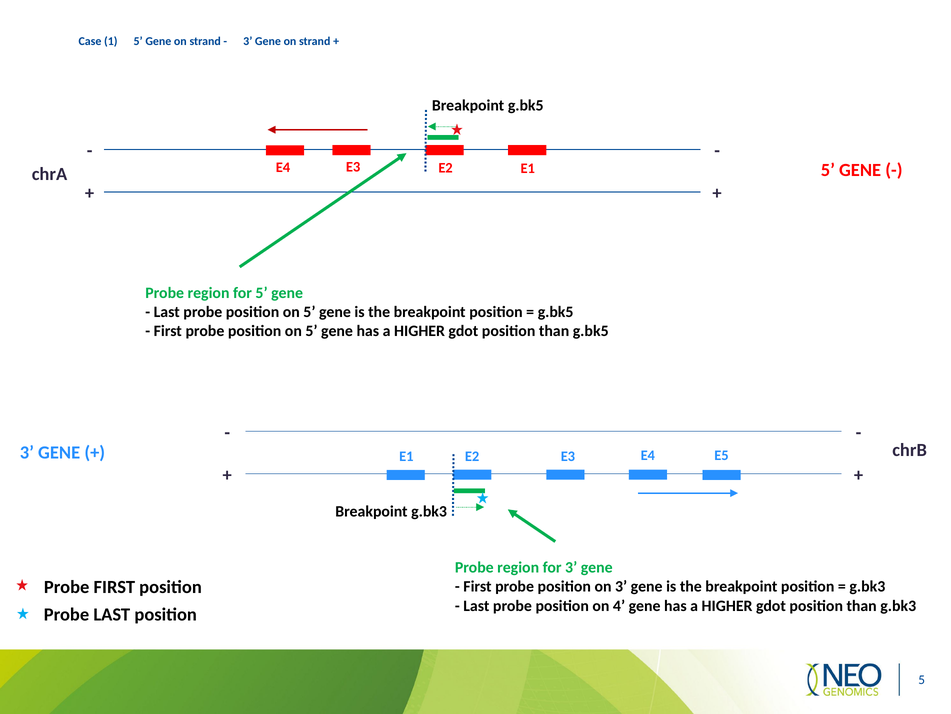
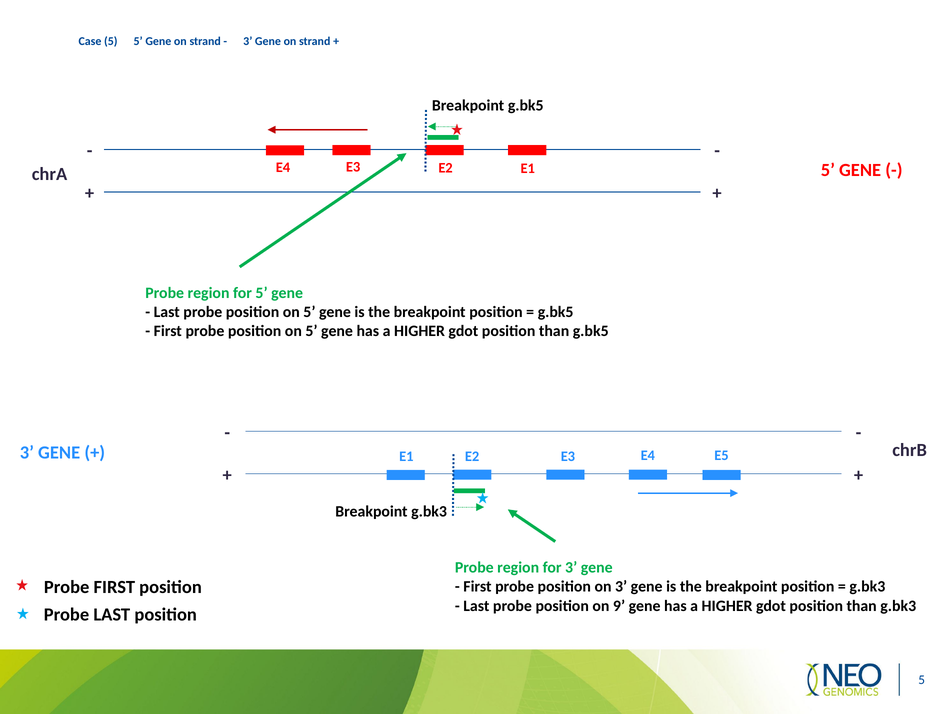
Case 1: 1 -> 5 (111, 41)
4: 4 -> 9 (619, 605)
